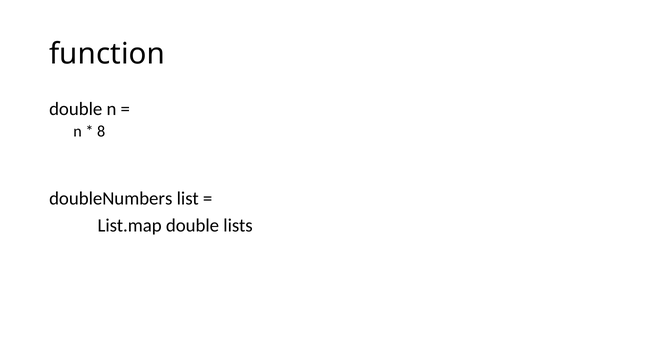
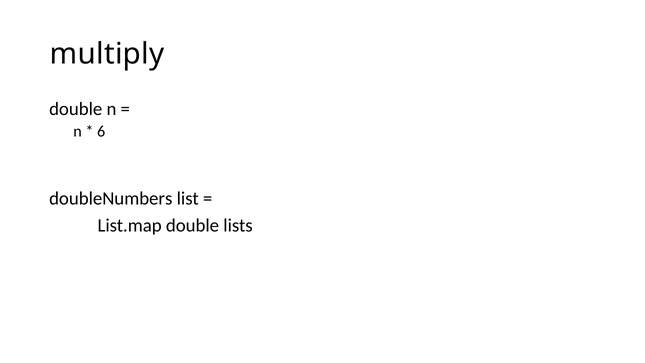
function: function -> multiply (107, 54)
8: 8 -> 6 (101, 131)
